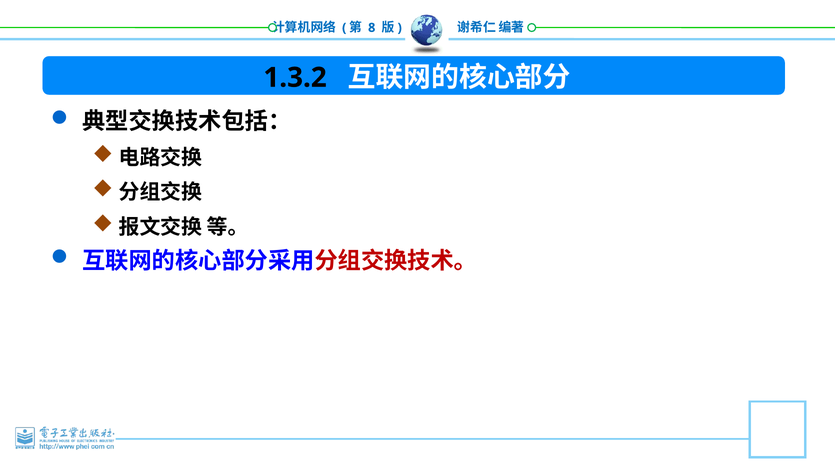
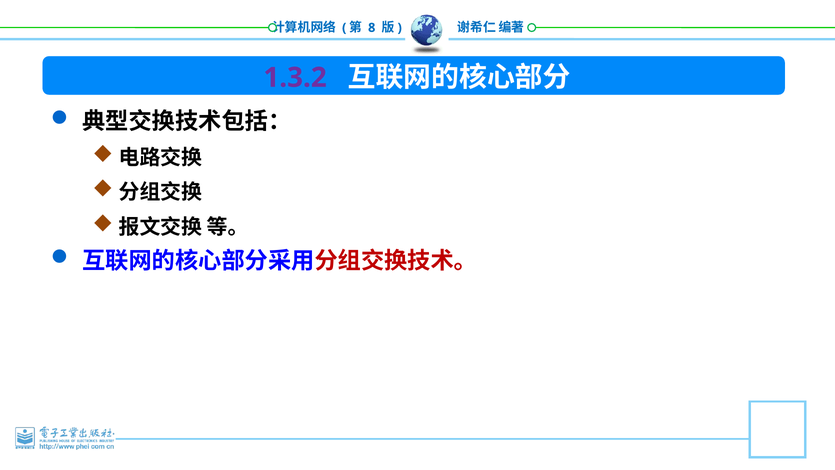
1.3.2 colour: black -> purple (295, 78)
